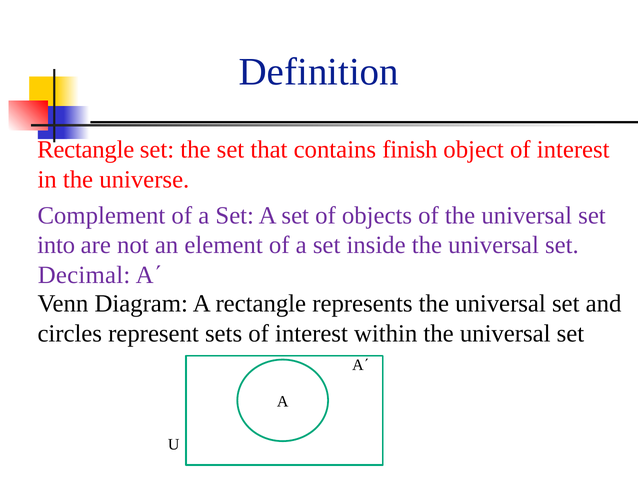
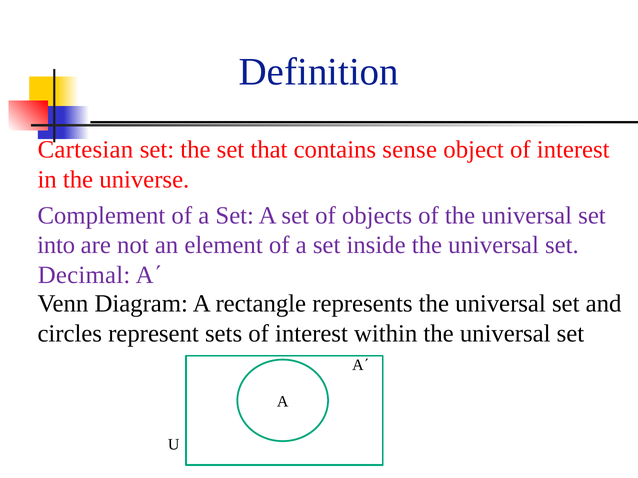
Rectangle: Rectangle -> Cartesian (85, 150)
finish: finish -> sense (410, 150)
